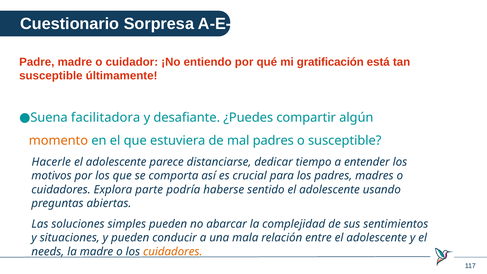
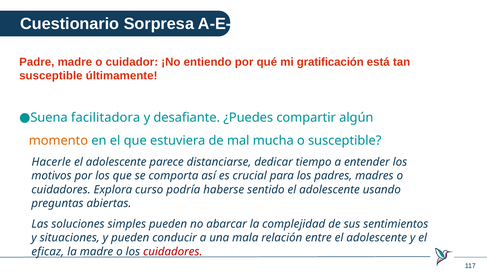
mal padres: padres -> mucha (273, 141)
parte: parte -> curso (149, 190)
needs: needs -> eficaz (48, 252)
cuidadores colour: orange -> red (173, 252)
